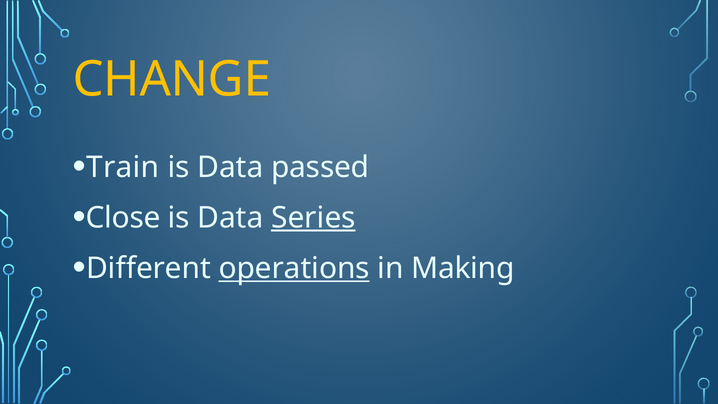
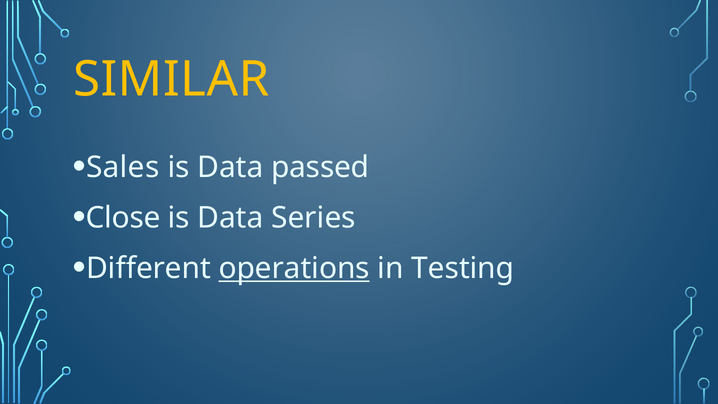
CHANGE: CHANGE -> SIMILAR (171, 80)
Train: Train -> Sales (123, 167)
Series underline: present -> none (313, 218)
Making: Making -> Testing (463, 268)
